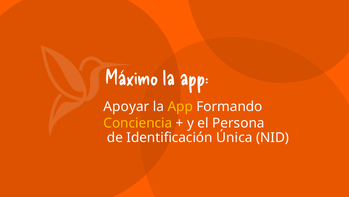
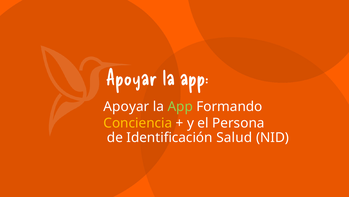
Máximo: Máximo -> Apoyar (132, 78)
App colour: yellow -> light green (180, 106)
Única: Única -> Salud (234, 137)
